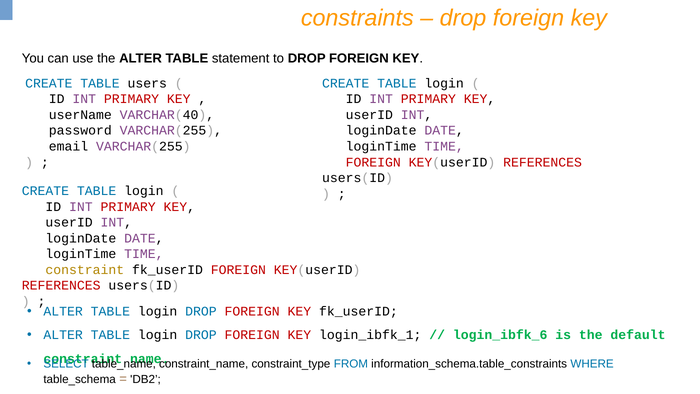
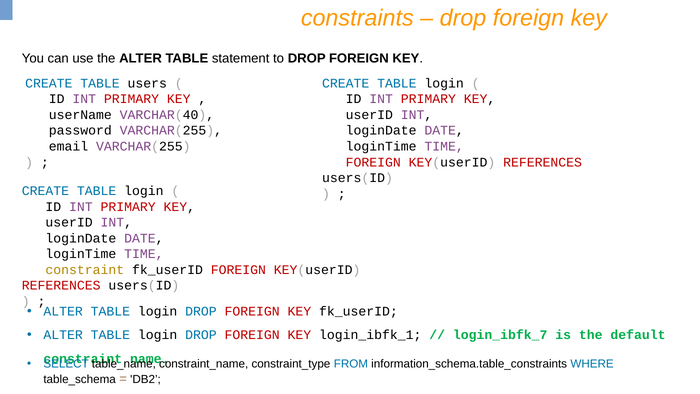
login_ibfk_6: login_ibfk_6 -> login_ibfk_7 (500, 335)
